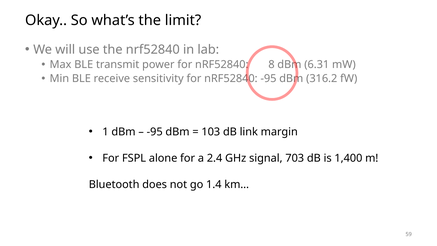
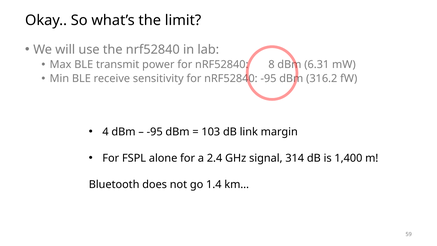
1: 1 -> 4 (106, 132)
703: 703 -> 314 (295, 158)
